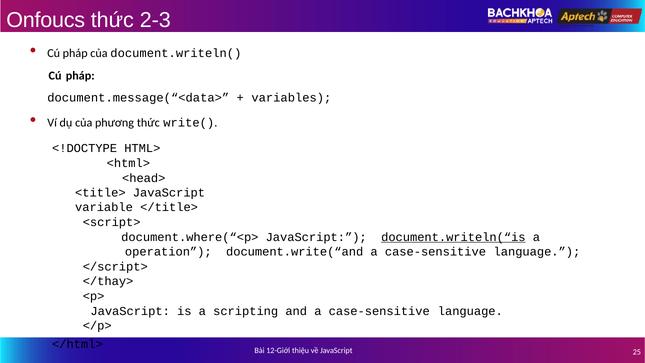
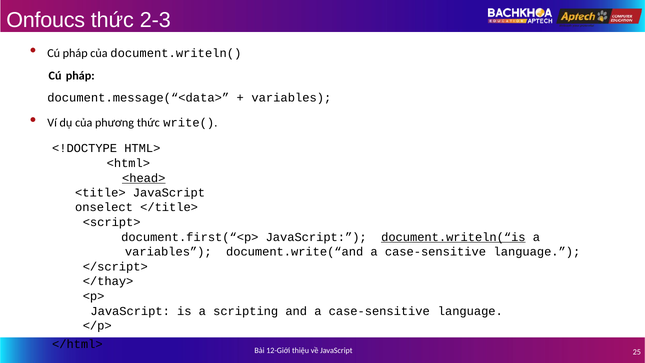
<head> underline: none -> present (144, 178)
variable: variable -> onselect (104, 207)
document.where(“<p>: document.where(“<p> -> document.first(“<p> (190, 237)
operation: operation -> variables (168, 252)
